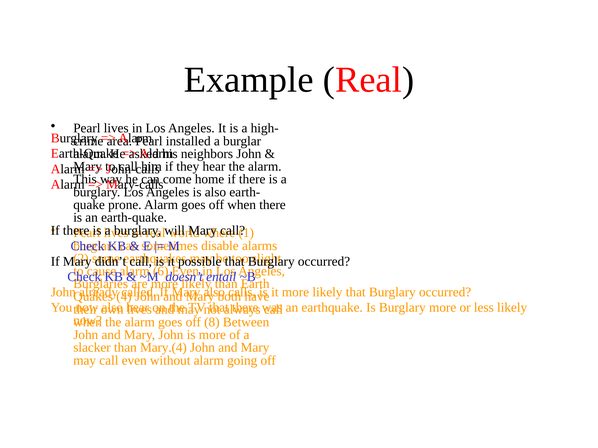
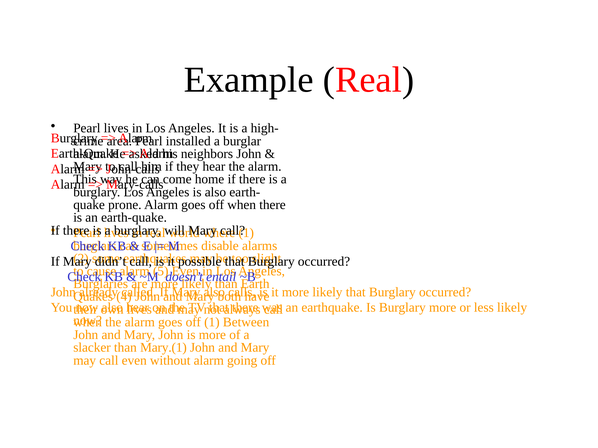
6: 6 -> 5 (161, 271)
off 8: 8 -> 1 (212, 322)
Mary.(4: Mary.(4 -> Mary.(1 (163, 348)
